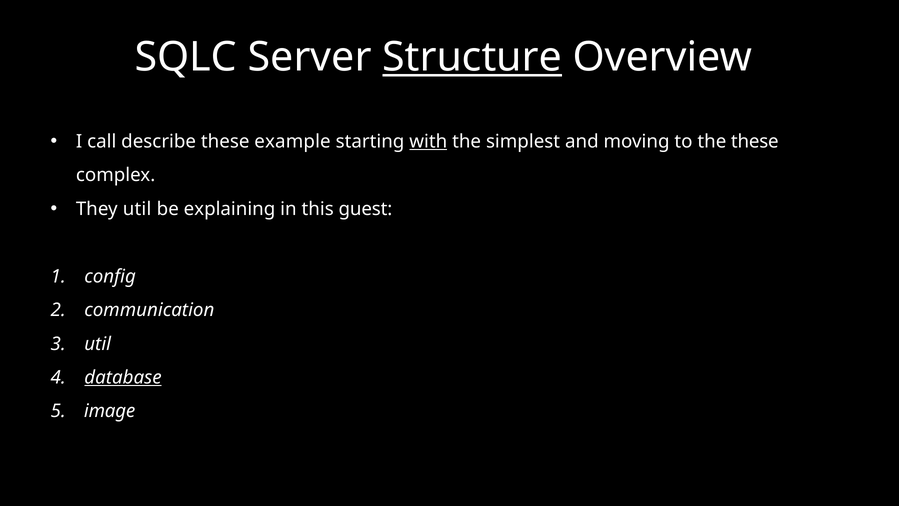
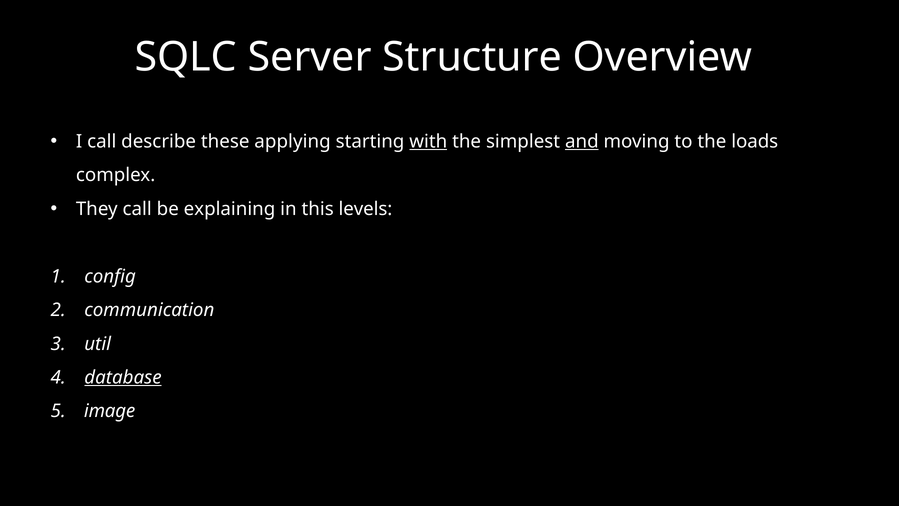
Structure underline: present -> none (472, 57)
example: example -> applying (293, 141)
and underline: none -> present (582, 141)
the these: these -> loads (755, 141)
They util: util -> call (137, 209)
guest: guest -> levels (365, 209)
